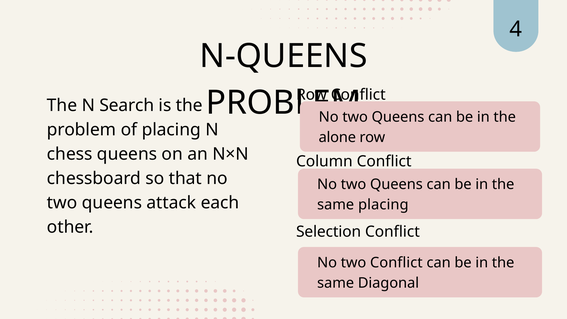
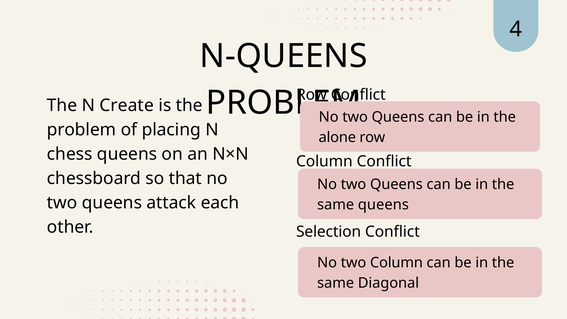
Search: Search -> Create (127, 106)
same placing: placing -> queens (383, 205)
two Conflict: Conflict -> Column (396, 262)
